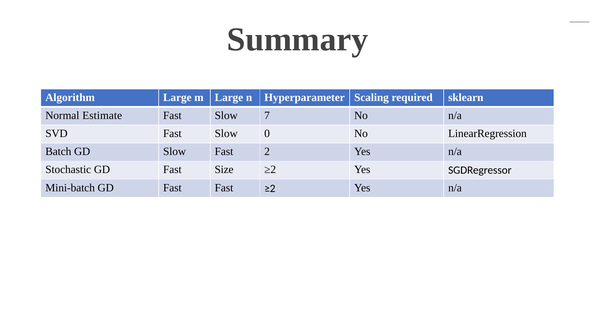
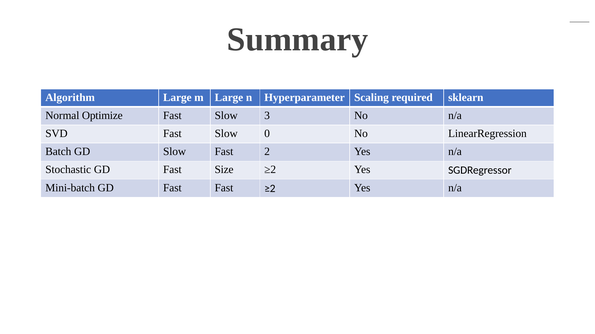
Estimate: Estimate -> Optimize (102, 116)
7: 7 -> 3 (267, 116)
